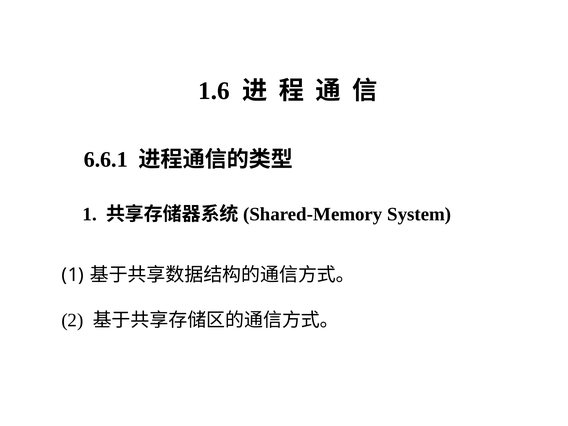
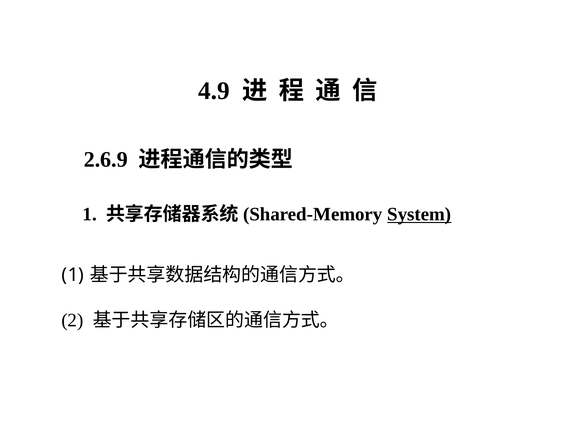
1.6: 1.6 -> 4.9 (214, 91)
6.6.1: 6.6.1 -> 2.6.9 (106, 160)
System underline: none -> present (419, 214)
